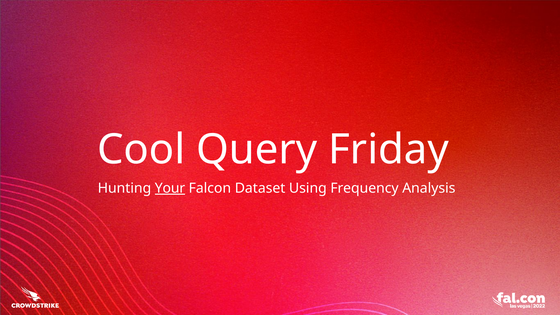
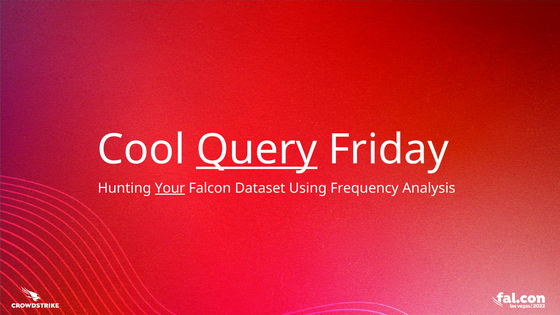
Query underline: none -> present (257, 150)
